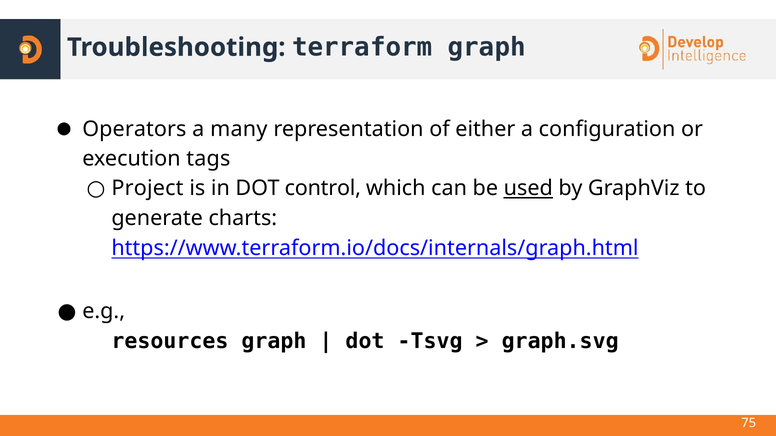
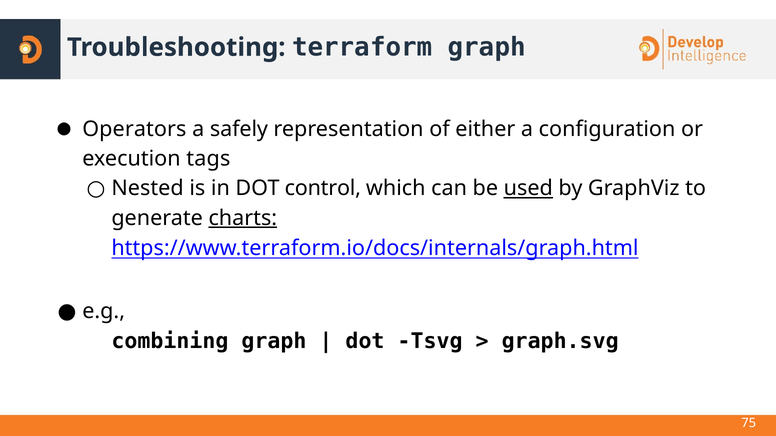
many: many -> safely (239, 129)
Project: Project -> Nested (148, 189)
charts underline: none -> present (243, 218)
resources: resources -> combining (170, 341)
